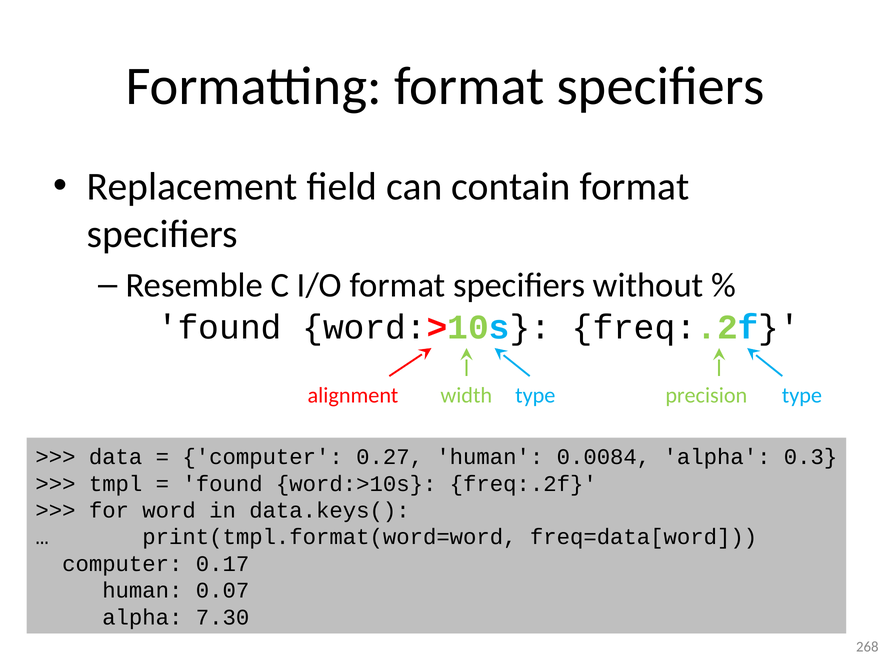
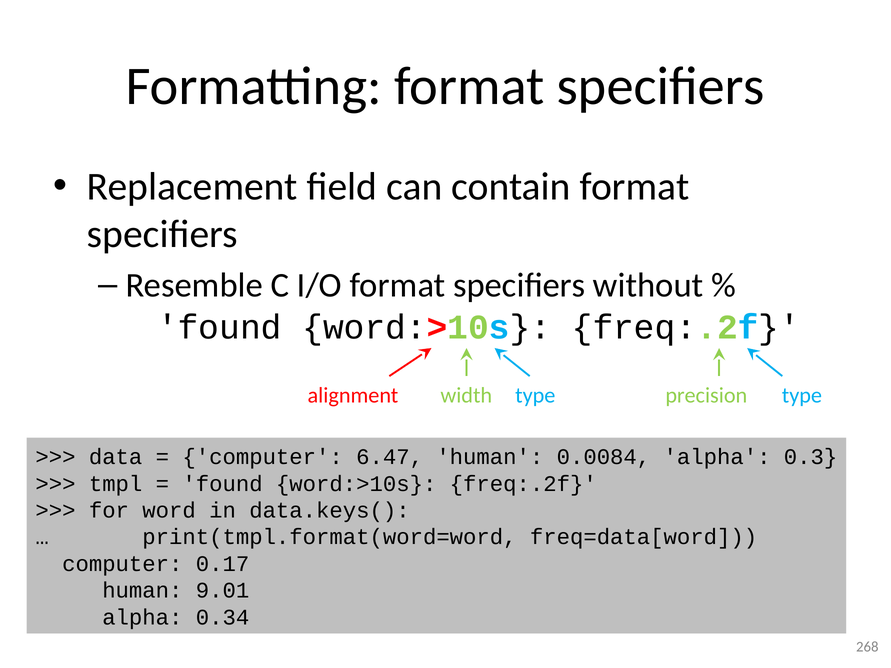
0.27: 0.27 -> 6.47 (390, 457)
0.07: 0.07 -> 9.01 (223, 591)
7.30: 7.30 -> 0.34 (223, 618)
